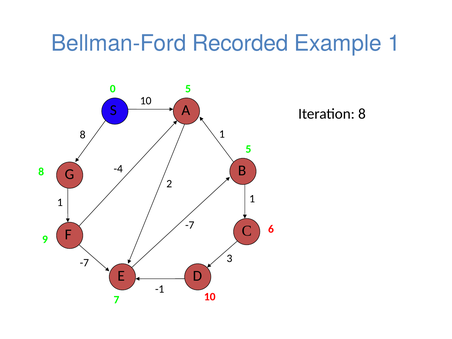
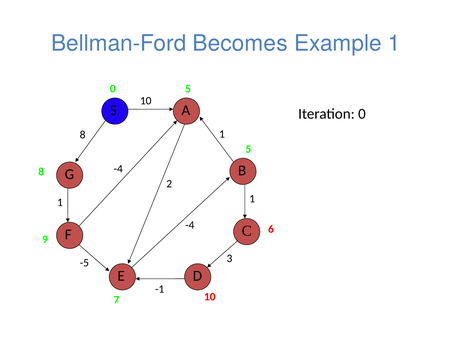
Recorded: Recorded -> Becomes (240, 43)
Iteration 8: 8 -> 0 (362, 114)
-7: -7 -> -4 (190, 225)
-7: -7 -> -5 (84, 263)
